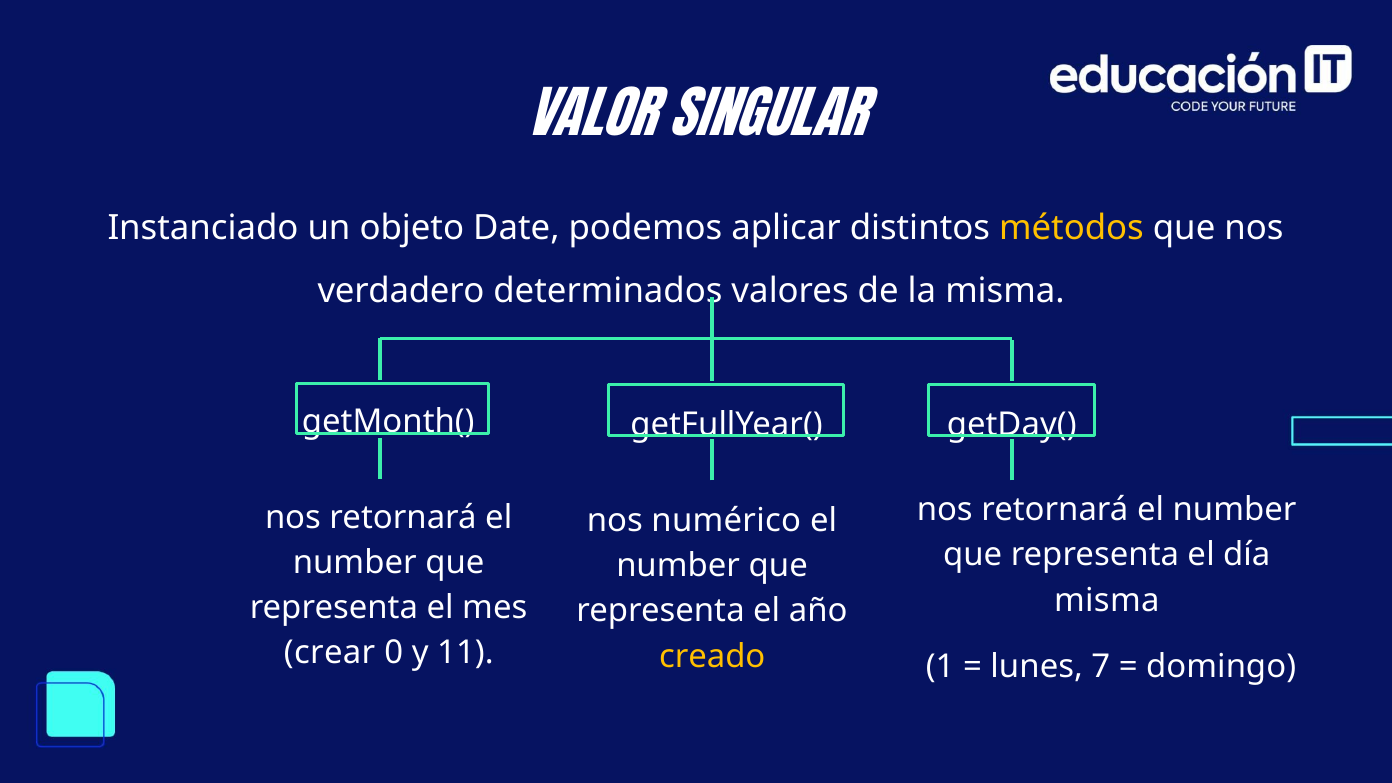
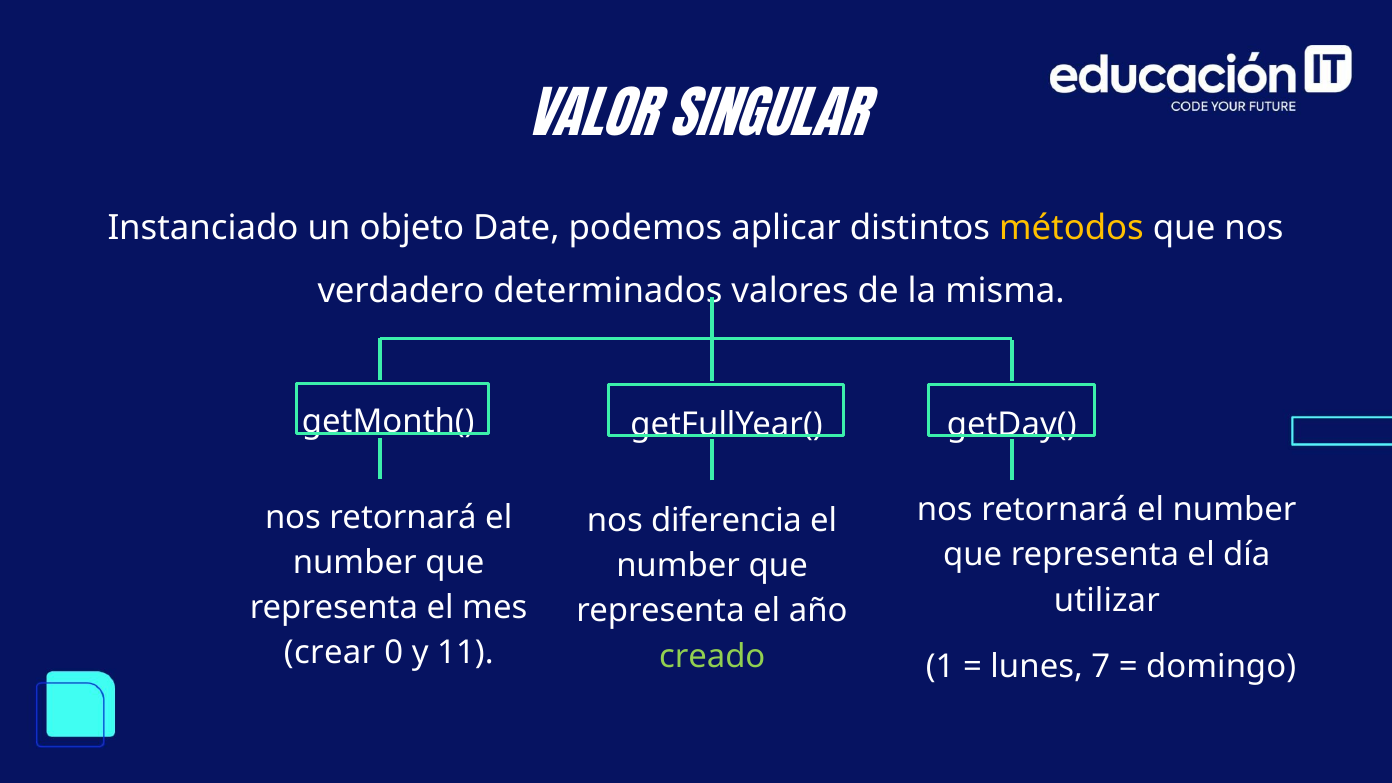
numérico: numérico -> diferencia (727, 520)
misma: misma -> utilizar (1107, 600)
creado colour: yellow -> light green (712, 656)
